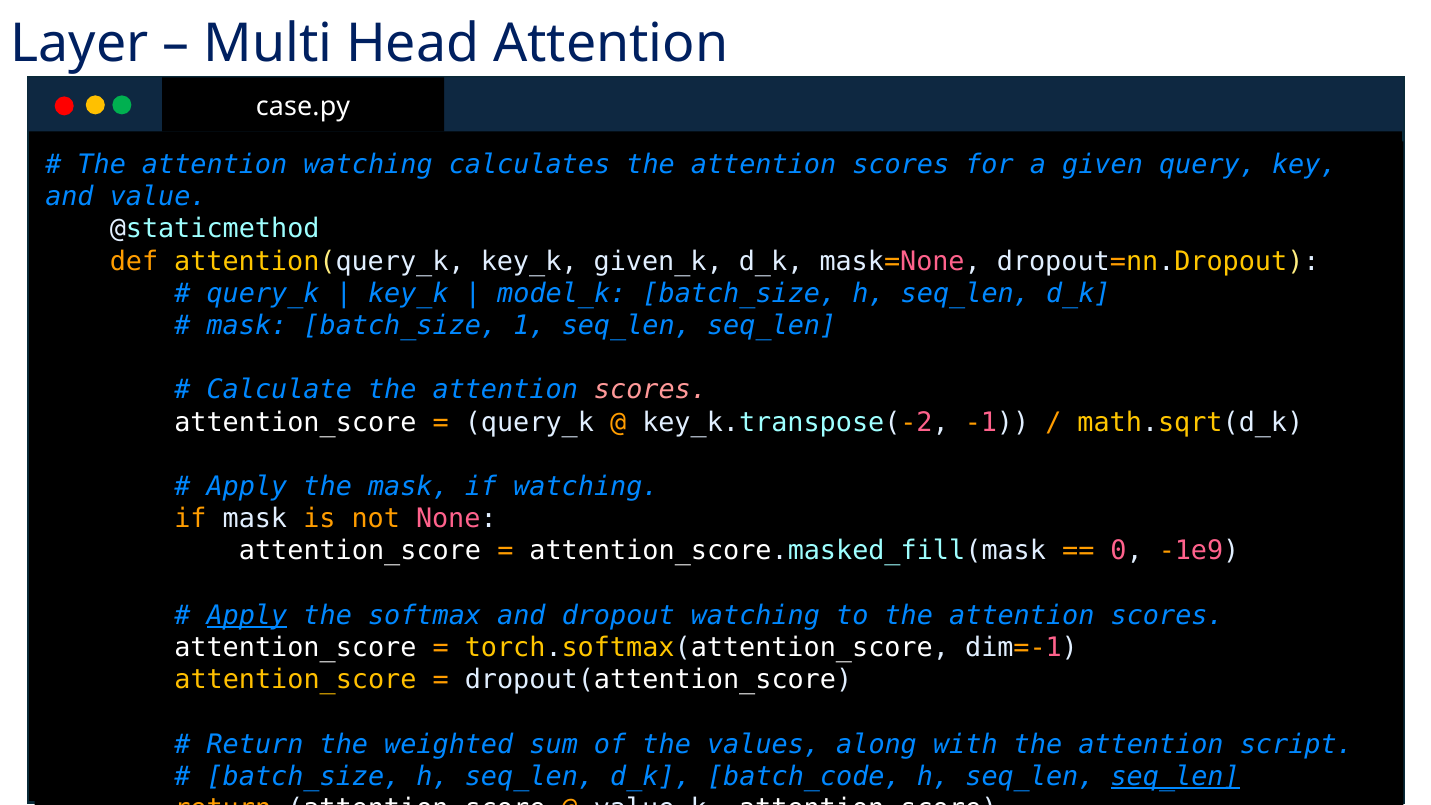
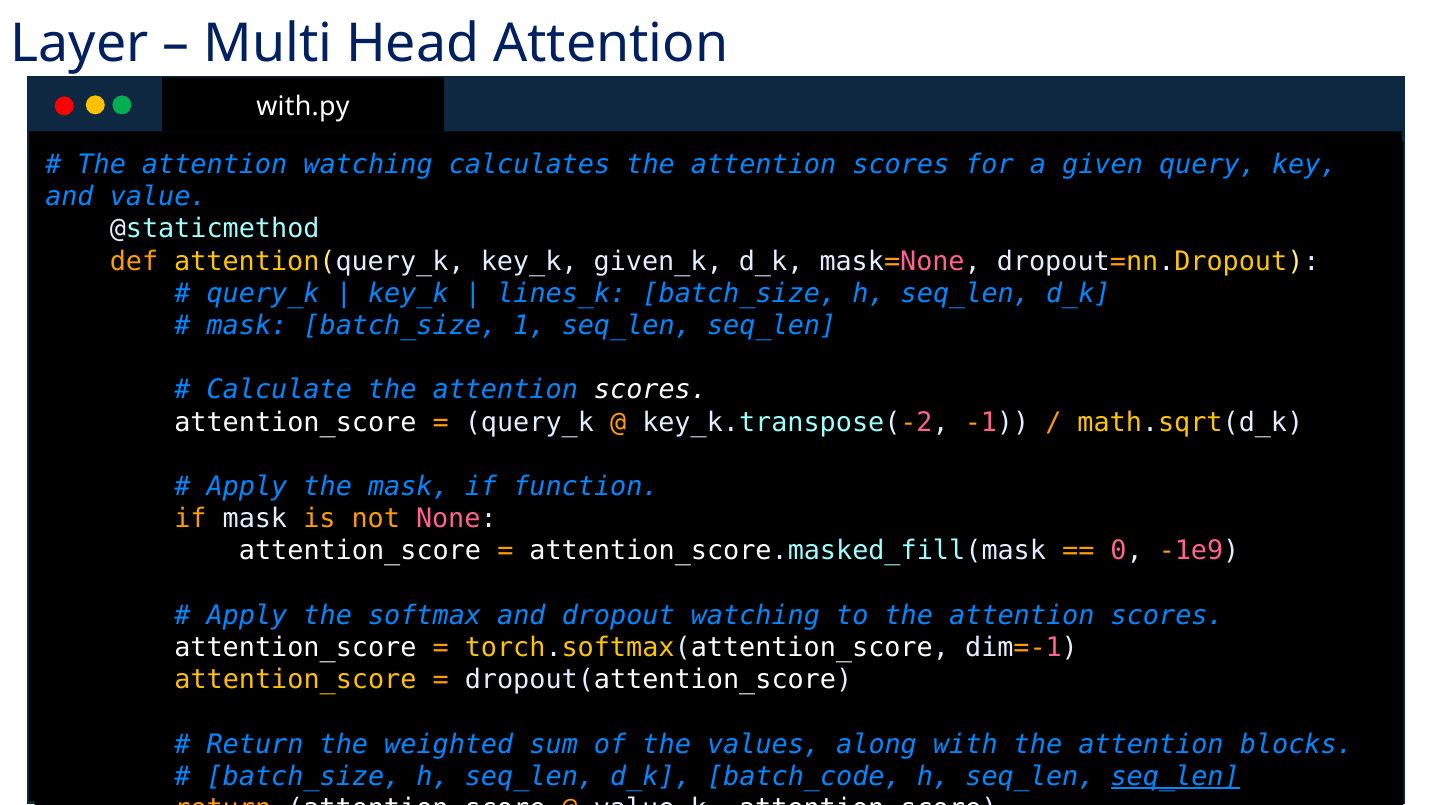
case.py: case.py -> with.py (303, 106)
model_k: model_k -> lines_k (562, 293)
scores colour: pink -> white (651, 390)
if watching: watching -> function (586, 487)
Apply underline: present -> none (247, 615)
script: script -> blocks (1296, 744)
